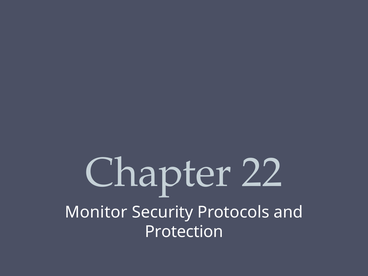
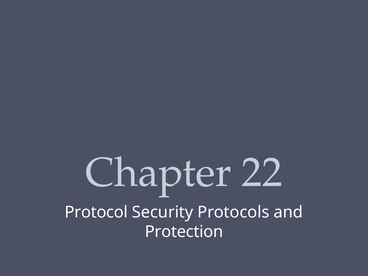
Monitor: Monitor -> Protocol (96, 212)
